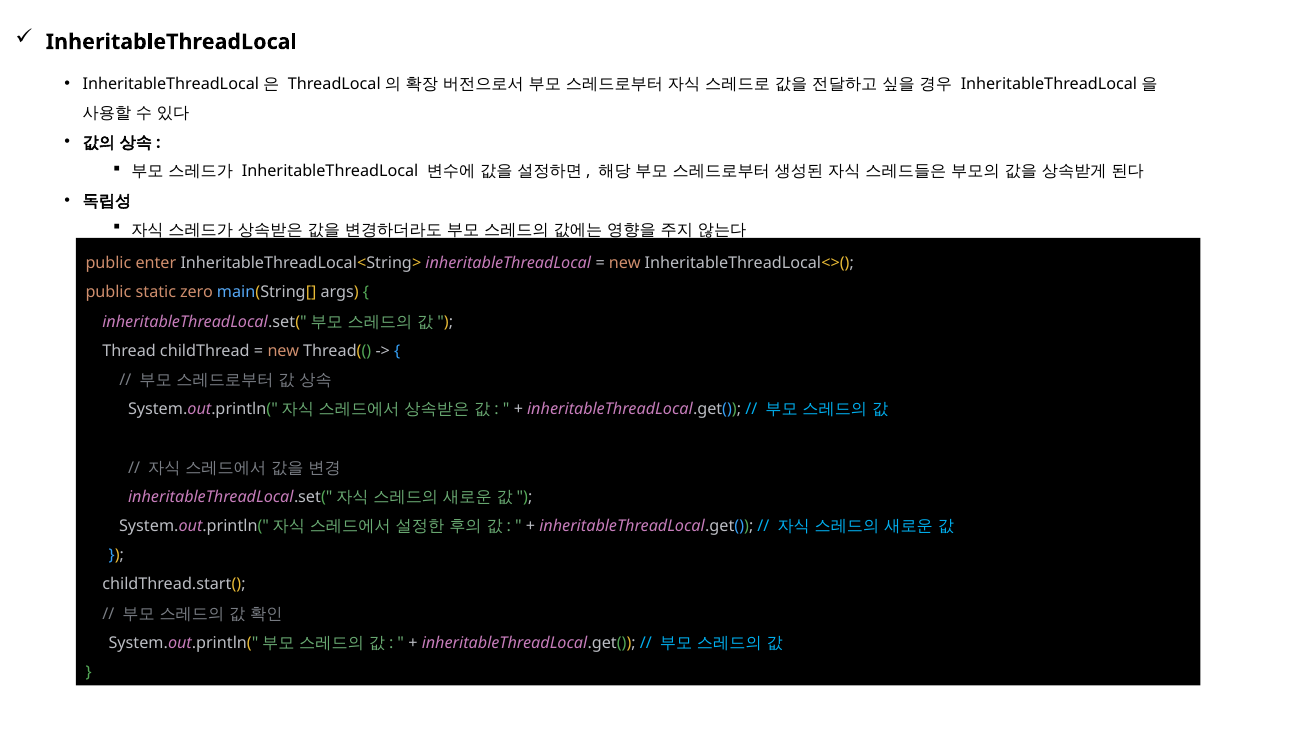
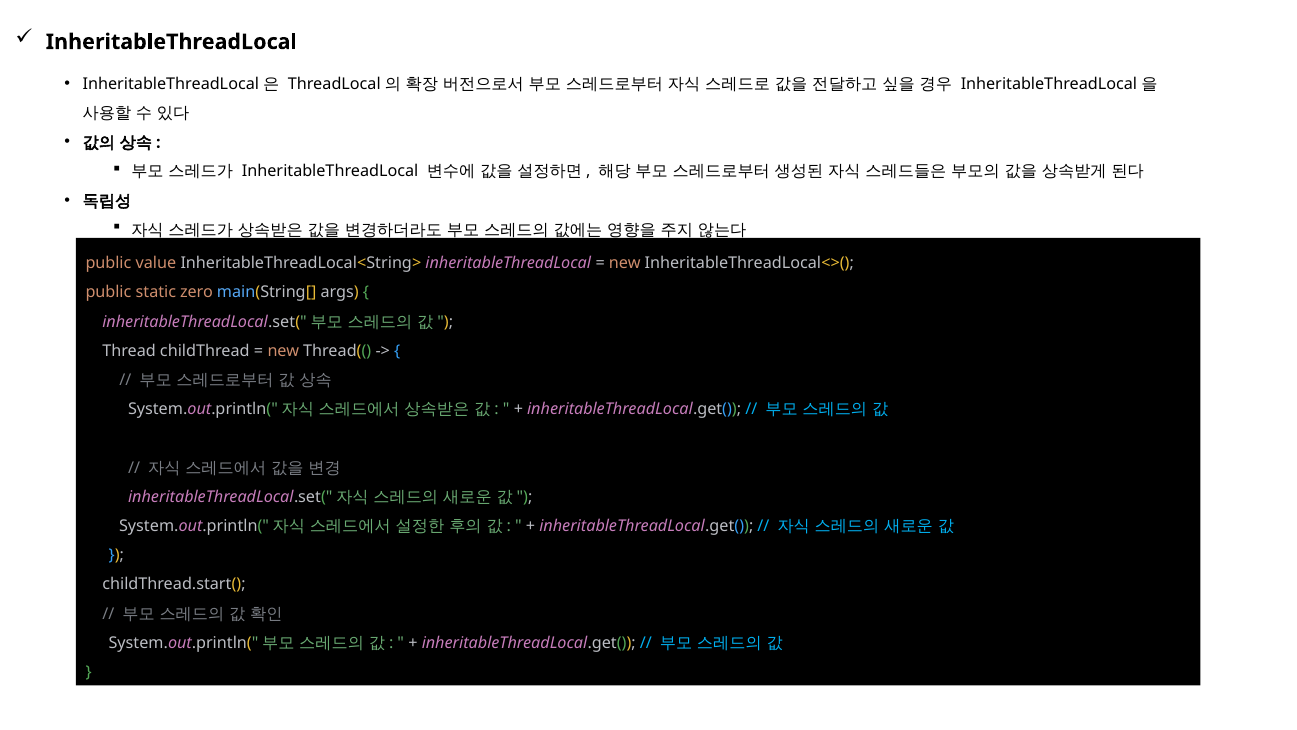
enter: enter -> value (156, 263)
